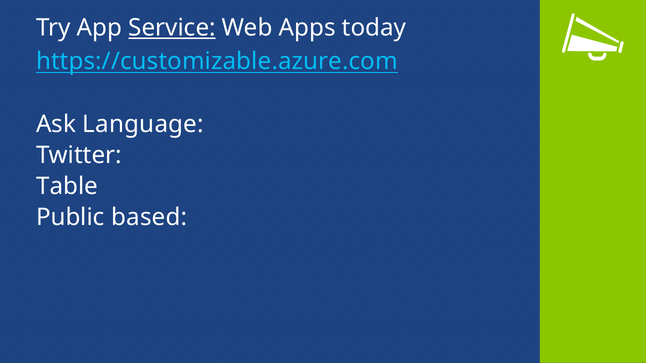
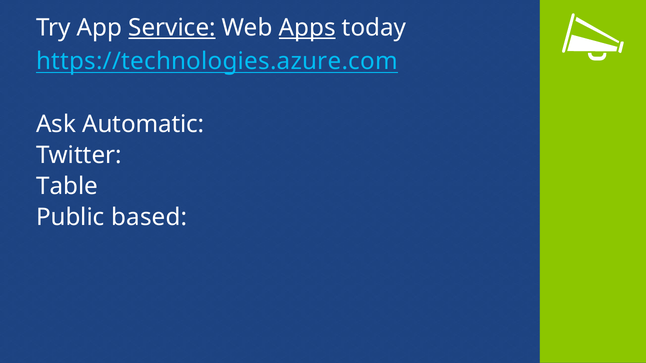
Apps underline: none -> present (307, 28)
https://customizable.azure.com: https://customizable.azure.com -> https://technologies.azure.com (217, 62)
Language: Language -> Automatic (143, 124)
